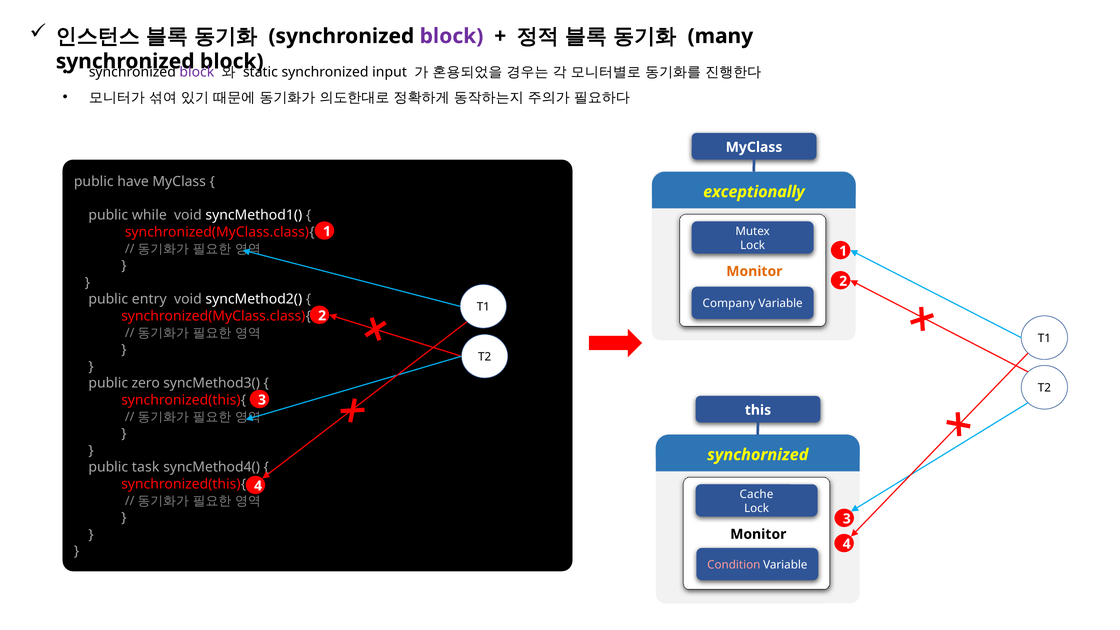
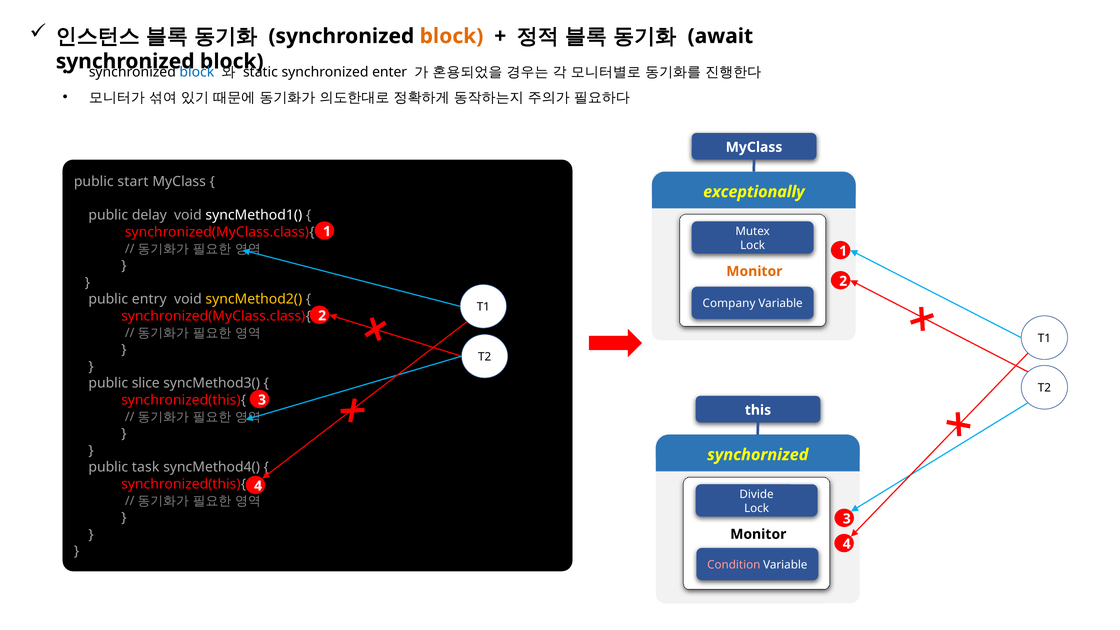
block colour: purple -> orange (452, 36)
many: many -> await (720, 36)
block colour: purple -> blue (197, 72)
input: input -> enter (390, 72)
have: have -> start (133, 182)
while: while -> delay (149, 215)
syncMethod2( colour: white -> yellow (254, 299)
zero: zero -> slice (146, 383)
Cache: Cache -> Divide (757, 494)
